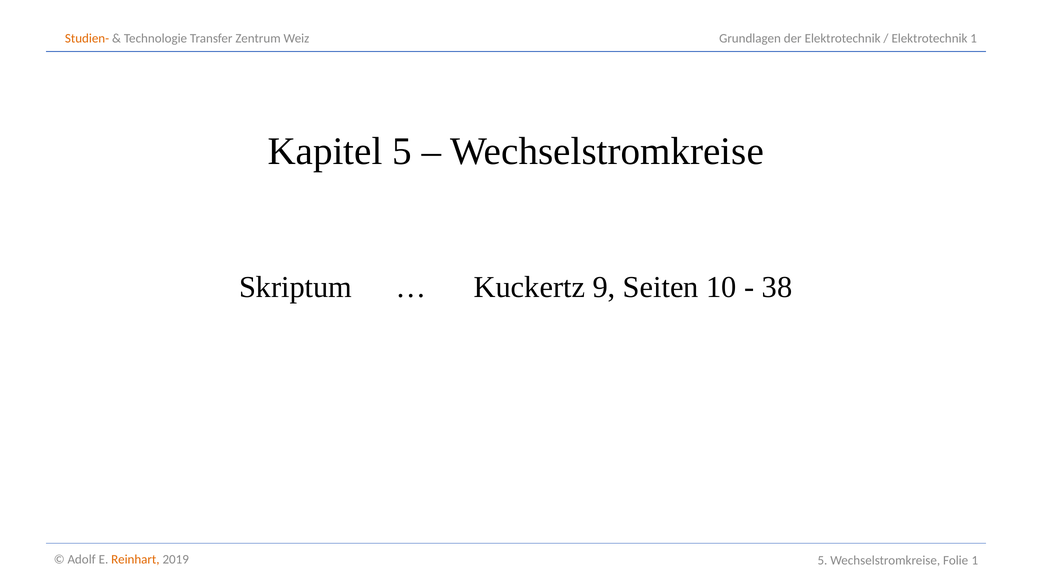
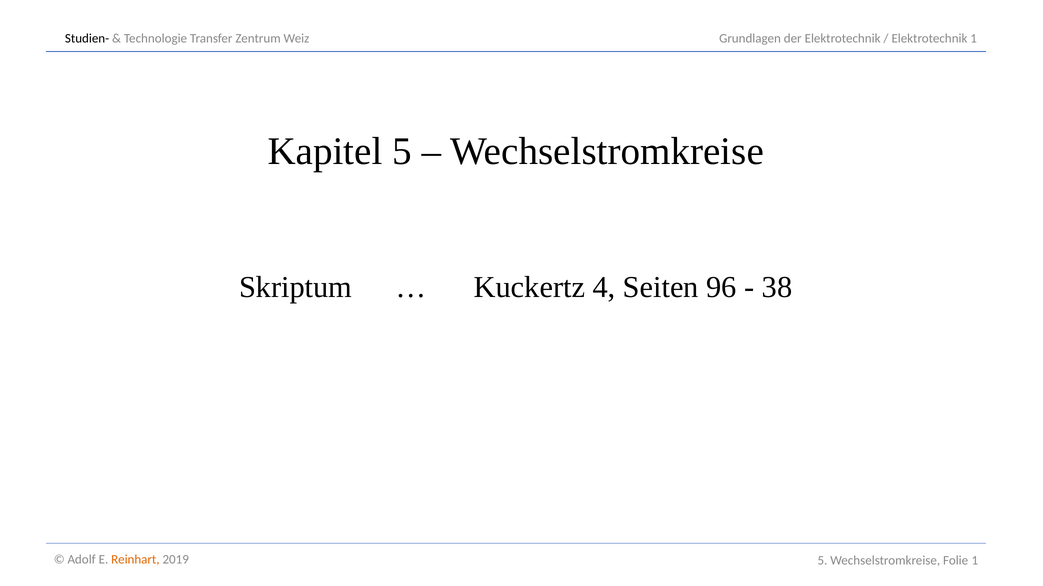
Studien- colour: orange -> black (87, 38)
9: 9 -> 4 (604, 287)
10: 10 -> 96 (721, 287)
